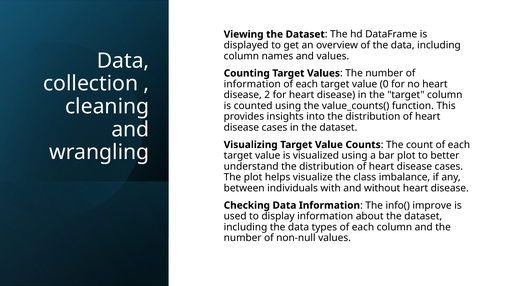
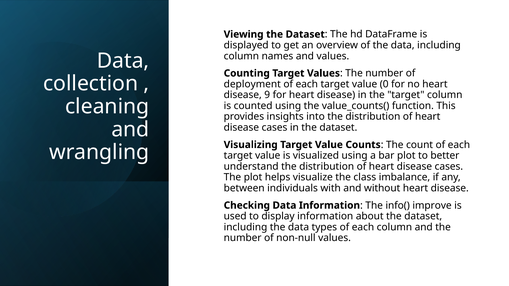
information: information -> deployment (252, 84)
2: 2 -> 9 (267, 95)
